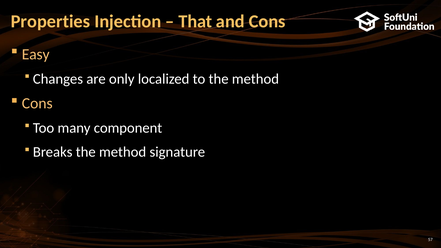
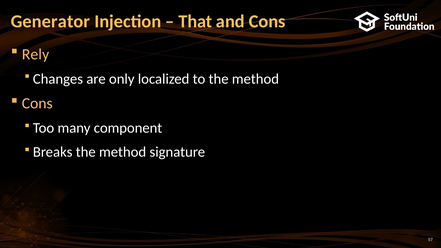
Properties: Properties -> Generator (50, 21)
Easy: Easy -> Rely (36, 54)
